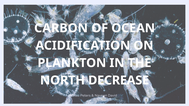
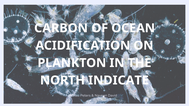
DECREASE: DECREASE -> INDICATE (118, 81)
